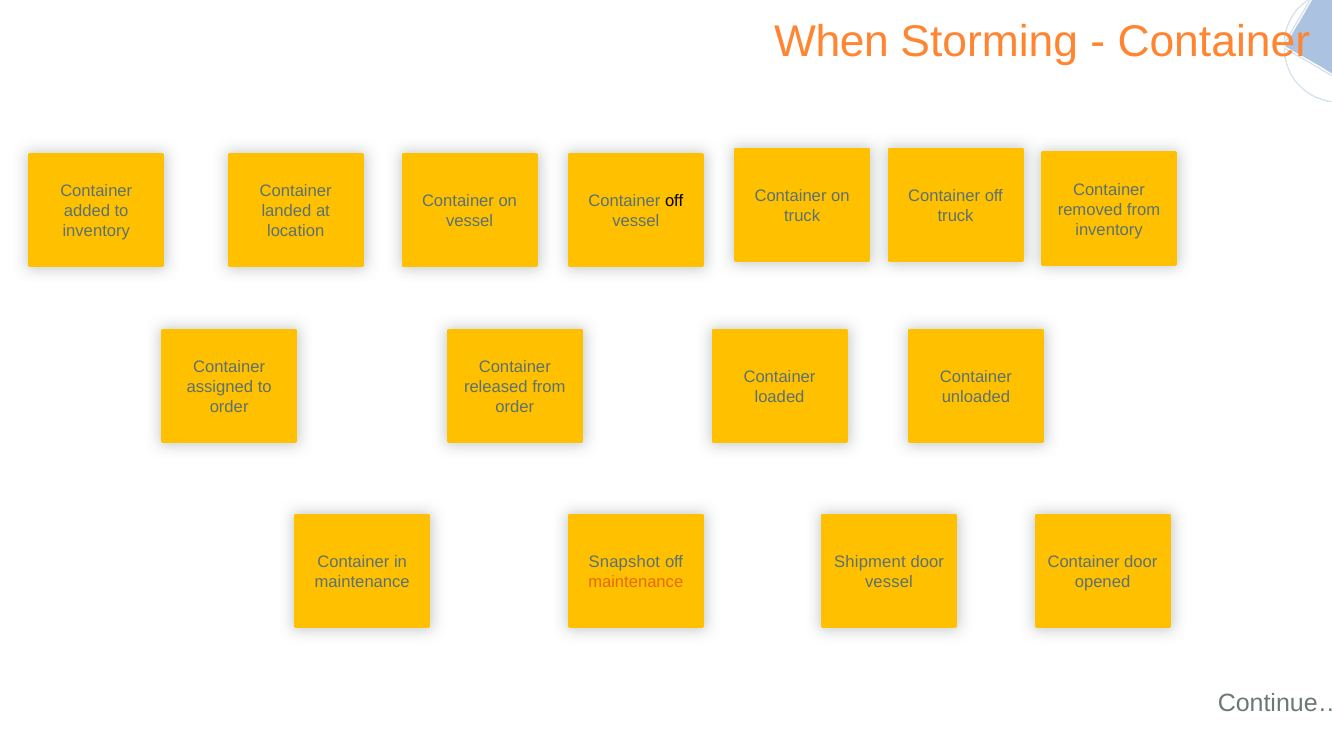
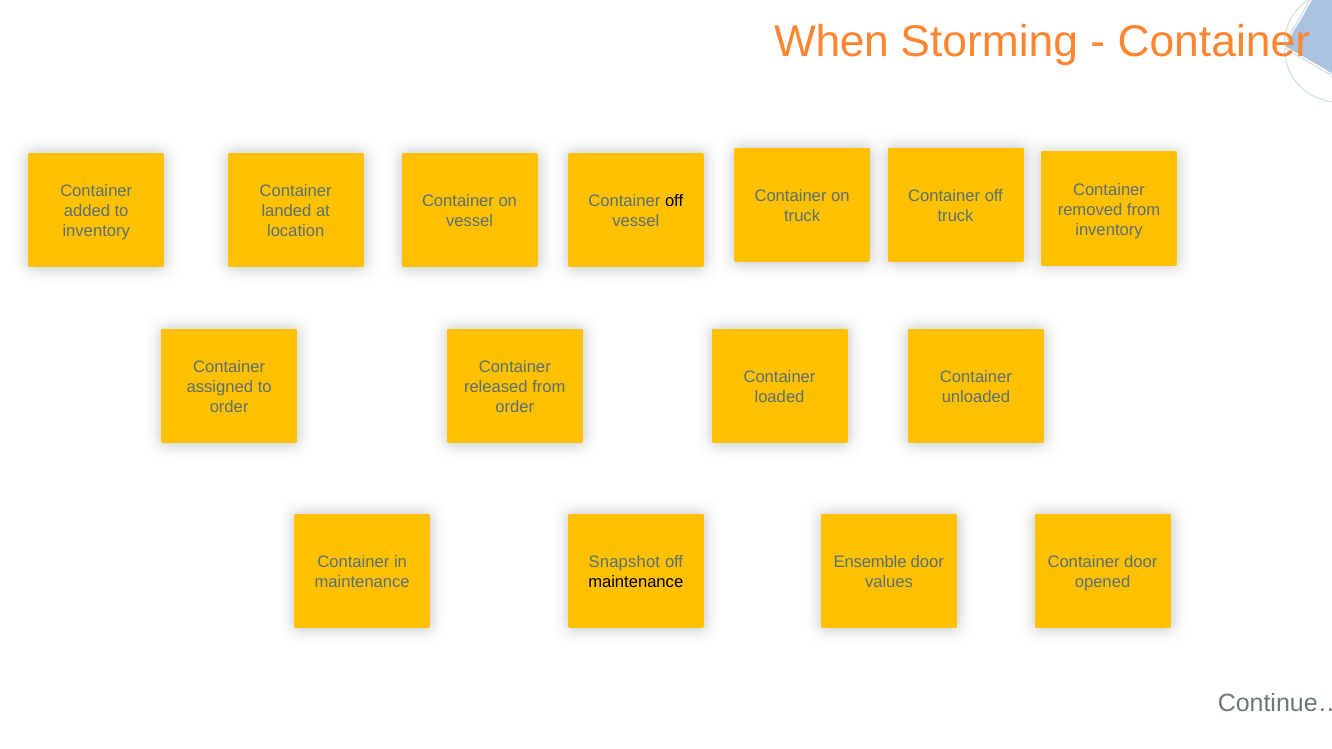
Shipment: Shipment -> Ensemble (870, 562)
maintenance colour: orange -> black (636, 582)
vessel: vessel -> values (889, 582)
